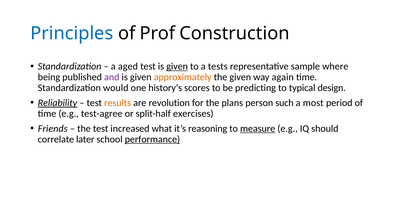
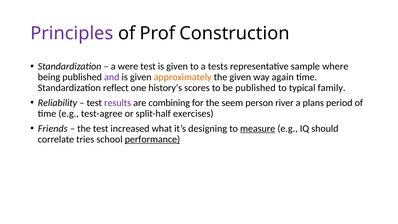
Principles colour: blue -> purple (72, 33)
aged: aged -> were (128, 66)
given underline: present -> none (177, 66)
would: would -> reflect (116, 88)
be predicting: predicting -> published (255, 88)
design: design -> family (332, 88)
Reliability underline: present -> none (57, 103)
results colour: orange -> purple (118, 103)
revolution: revolution -> combining (169, 103)
plans: plans -> seem (232, 103)
such: such -> river (284, 103)
most: most -> plans (313, 103)
reasoning: reasoning -> designing (208, 128)
later: later -> tries (85, 139)
